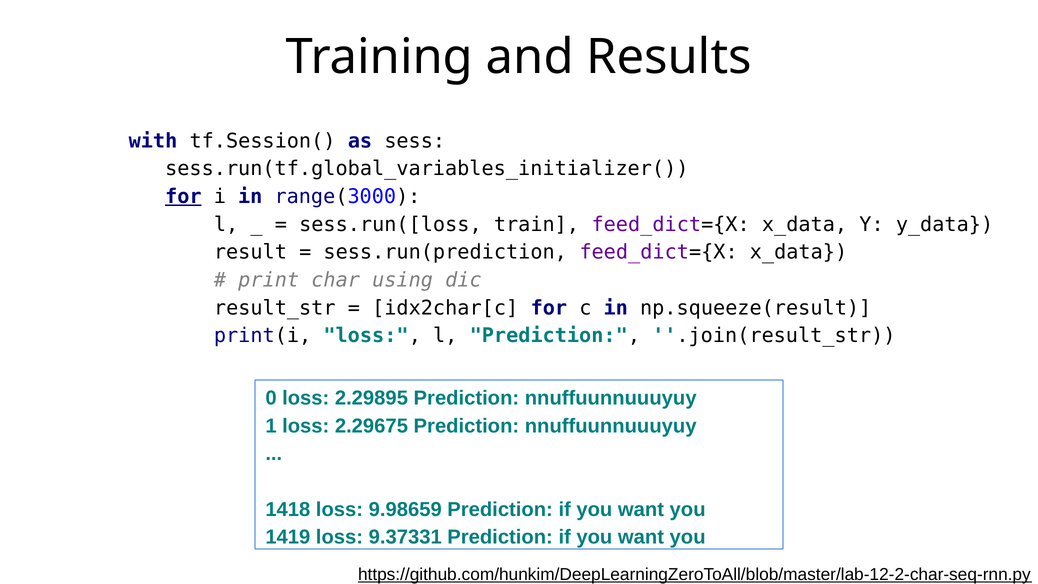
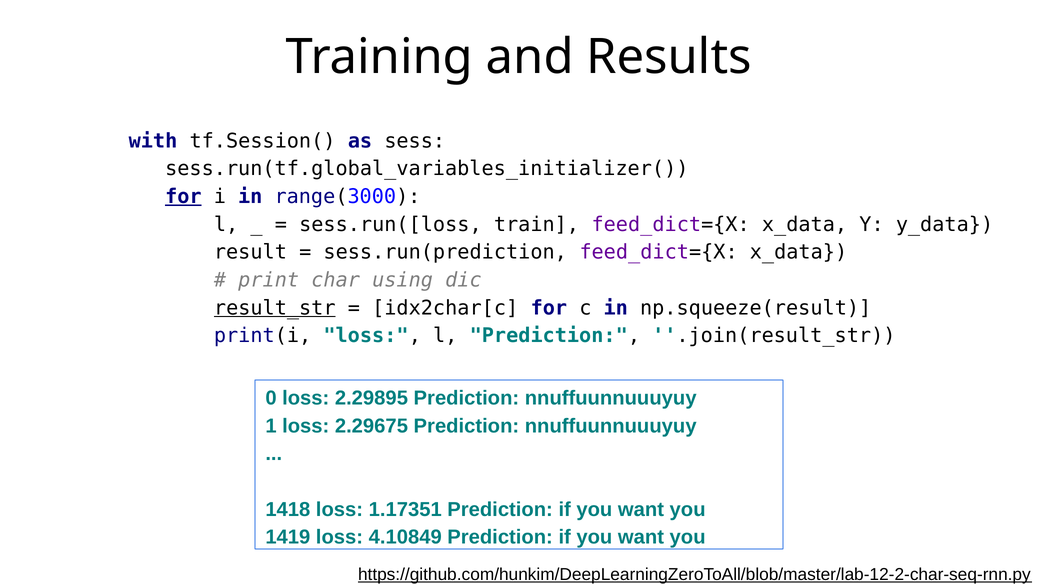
result_str underline: none -> present (275, 308)
9.98659: 9.98659 -> 1.17351 (405, 509)
9.37331: 9.37331 -> 4.10849 (405, 537)
